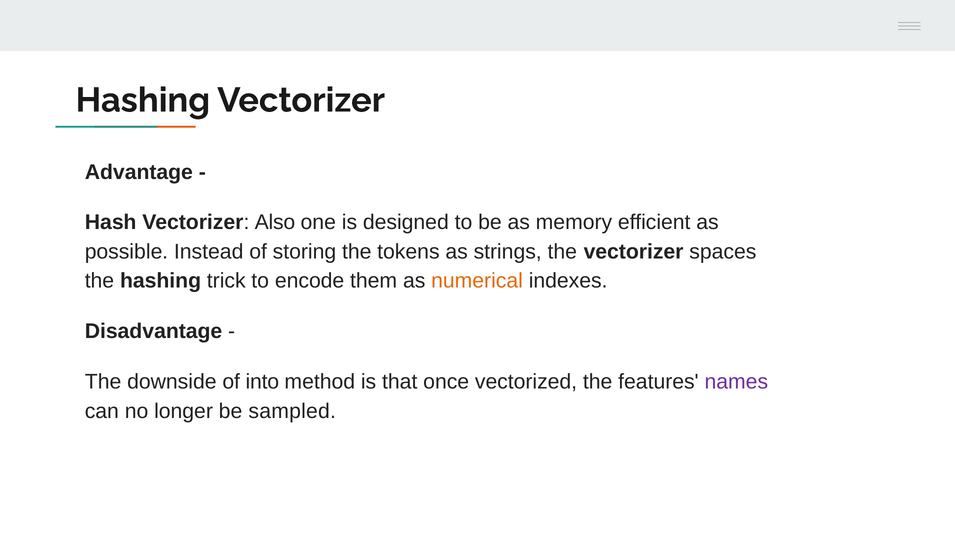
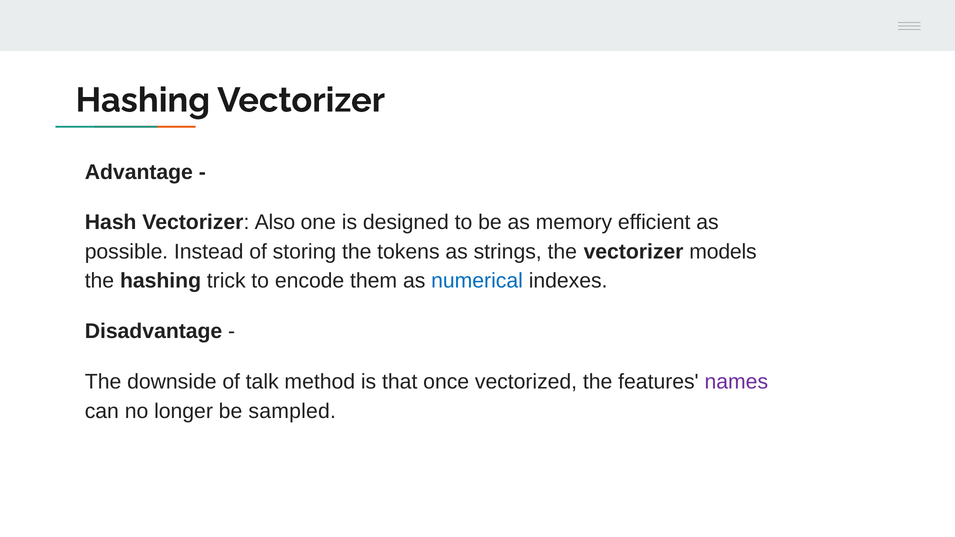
spaces: spaces -> models (723, 252)
numerical colour: orange -> blue (477, 281)
into: into -> talk (262, 382)
